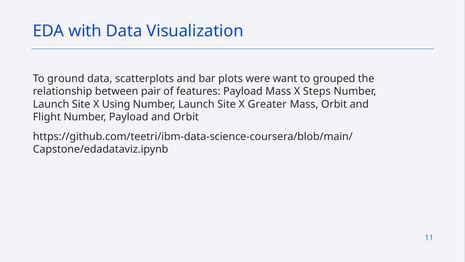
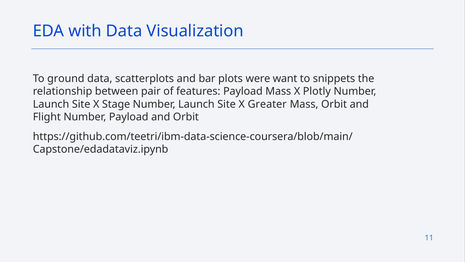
grouped: grouped -> snippets (334, 79)
Steps: Steps -> Plotly (317, 91)
Using: Using -> Stage (116, 104)
